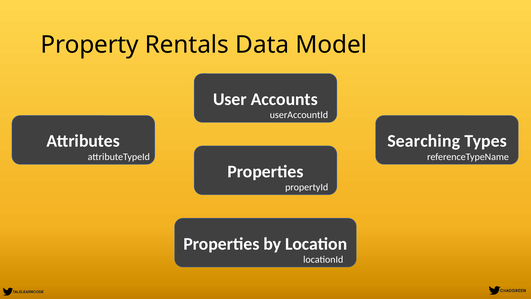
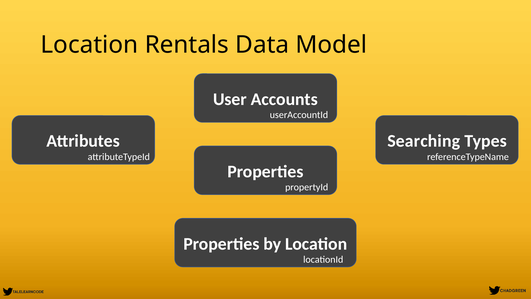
Property: Property -> Location (89, 45)
